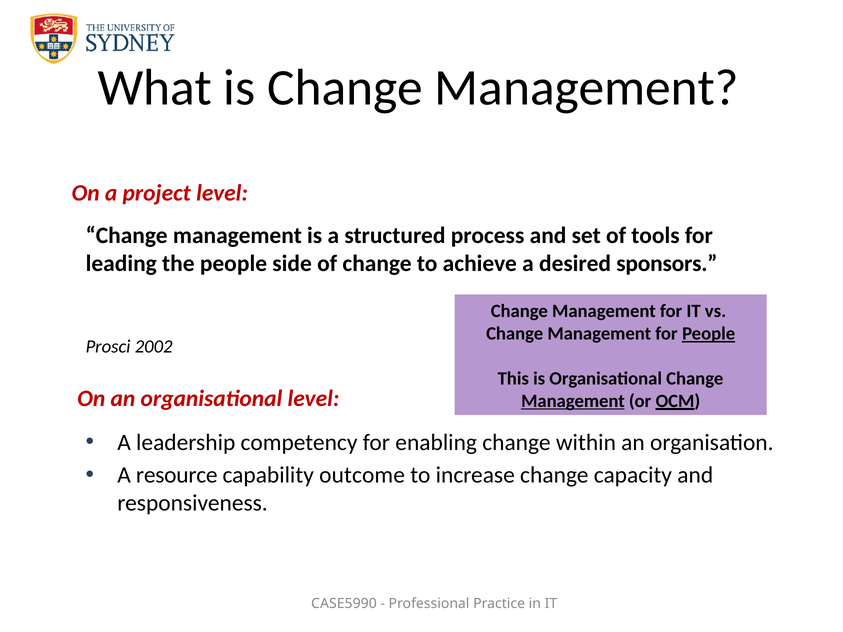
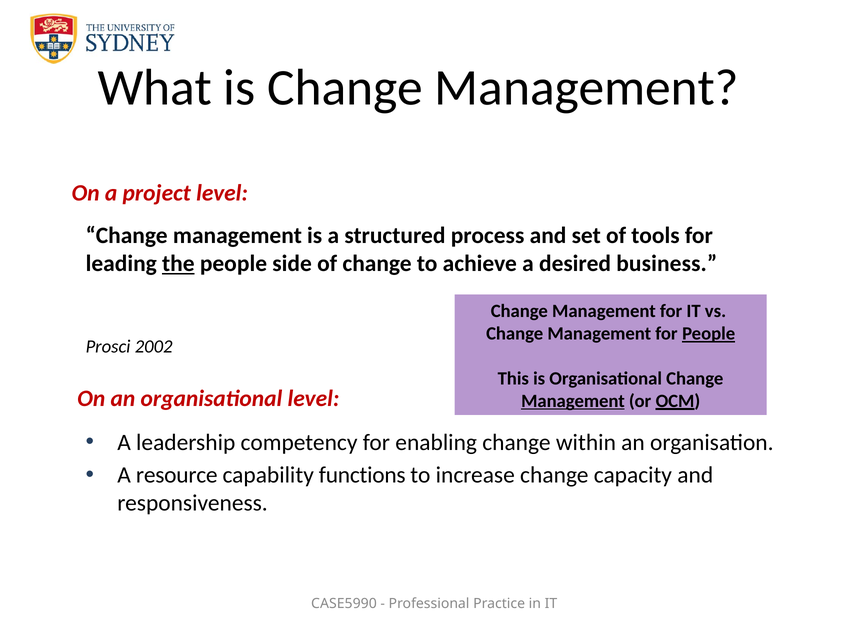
the underline: none -> present (178, 264)
sponsors: sponsors -> business (667, 264)
outcome: outcome -> functions (362, 475)
